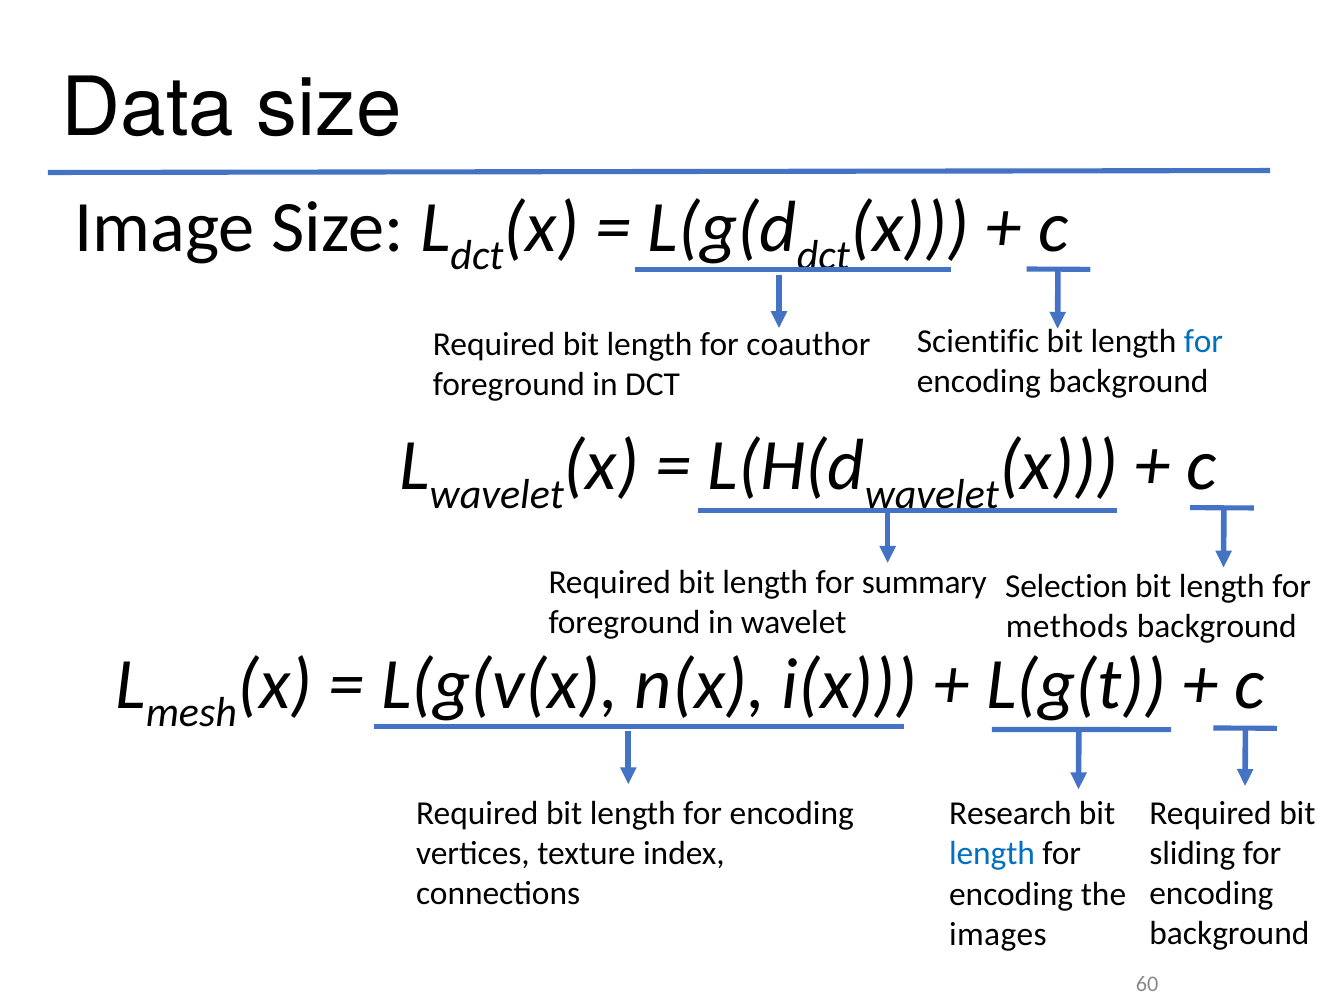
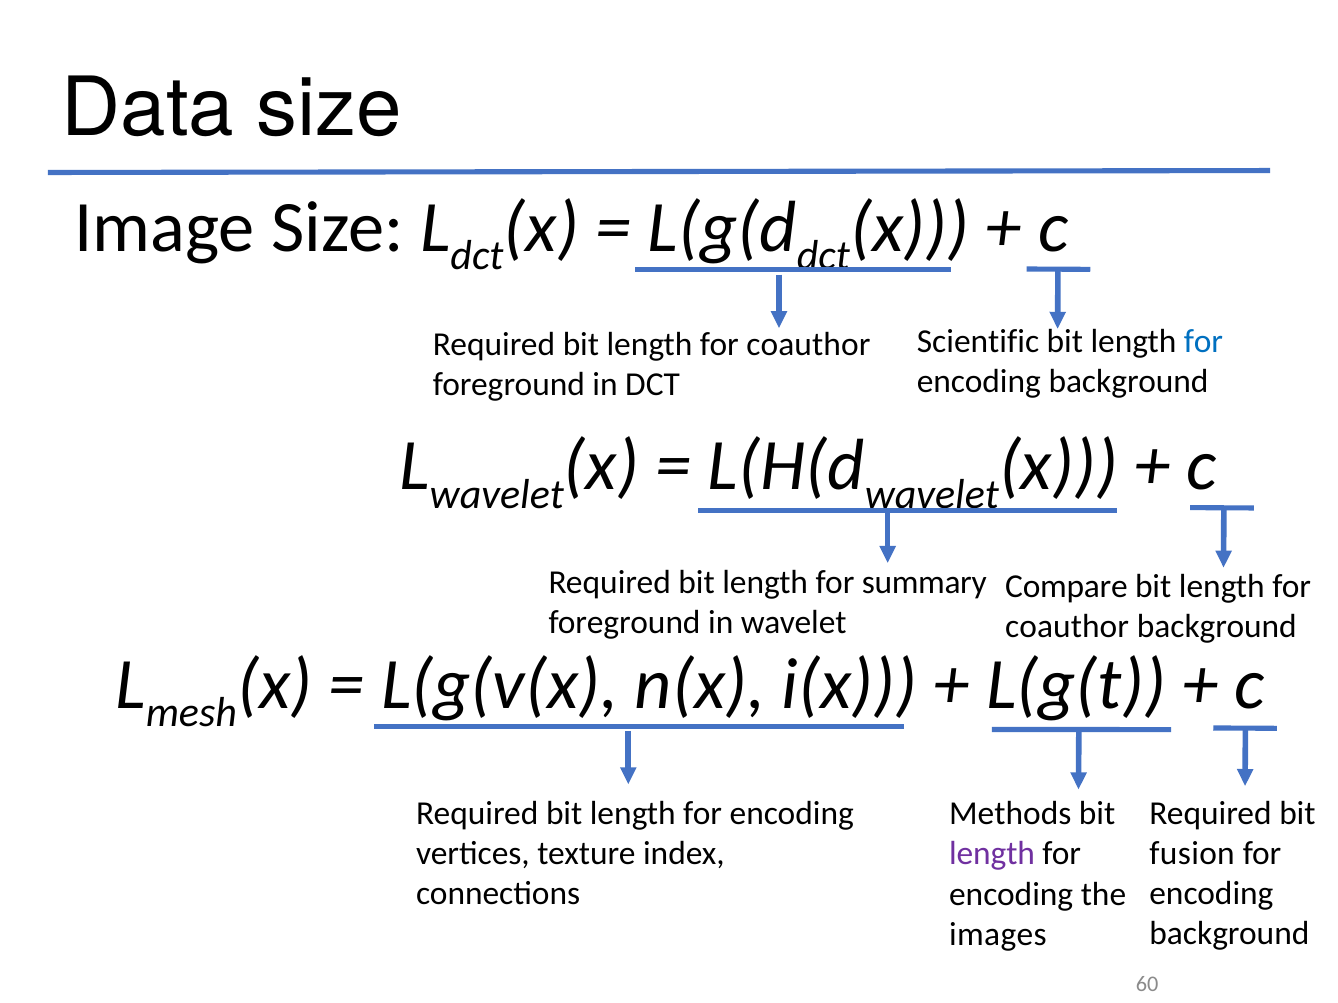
Selection: Selection -> Compare (1066, 586)
methods: methods -> coauthor (1067, 627)
Research: Research -> Methods (1010, 814)
sliding: sliding -> fusion (1192, 854)
length colour: blue -> purple (992, 854)
